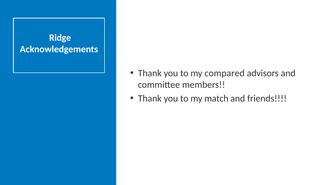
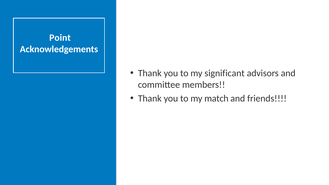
Ridge: Ridge -> Point (60, 38)
compared: compared -> significant (225, 73)
